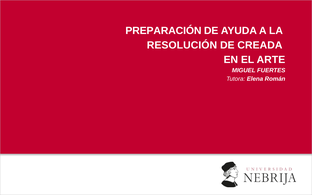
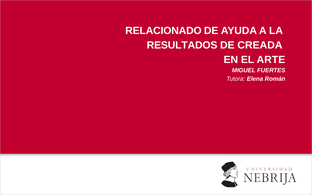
PREPARACIÓN: PREPARACIÓN -> RELACIONADO (163, 31)
RESOLUCIÓN: RESOLUCIÓN -> RESULTADOS (182, 45)
